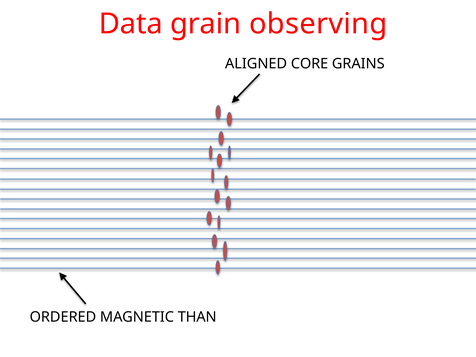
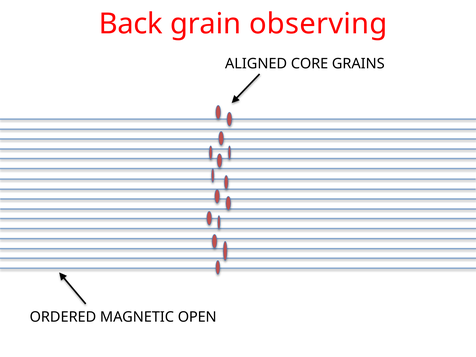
Data: Data -> Back (131, 24)
THAN: THAN -> OPEN (197, 317)
